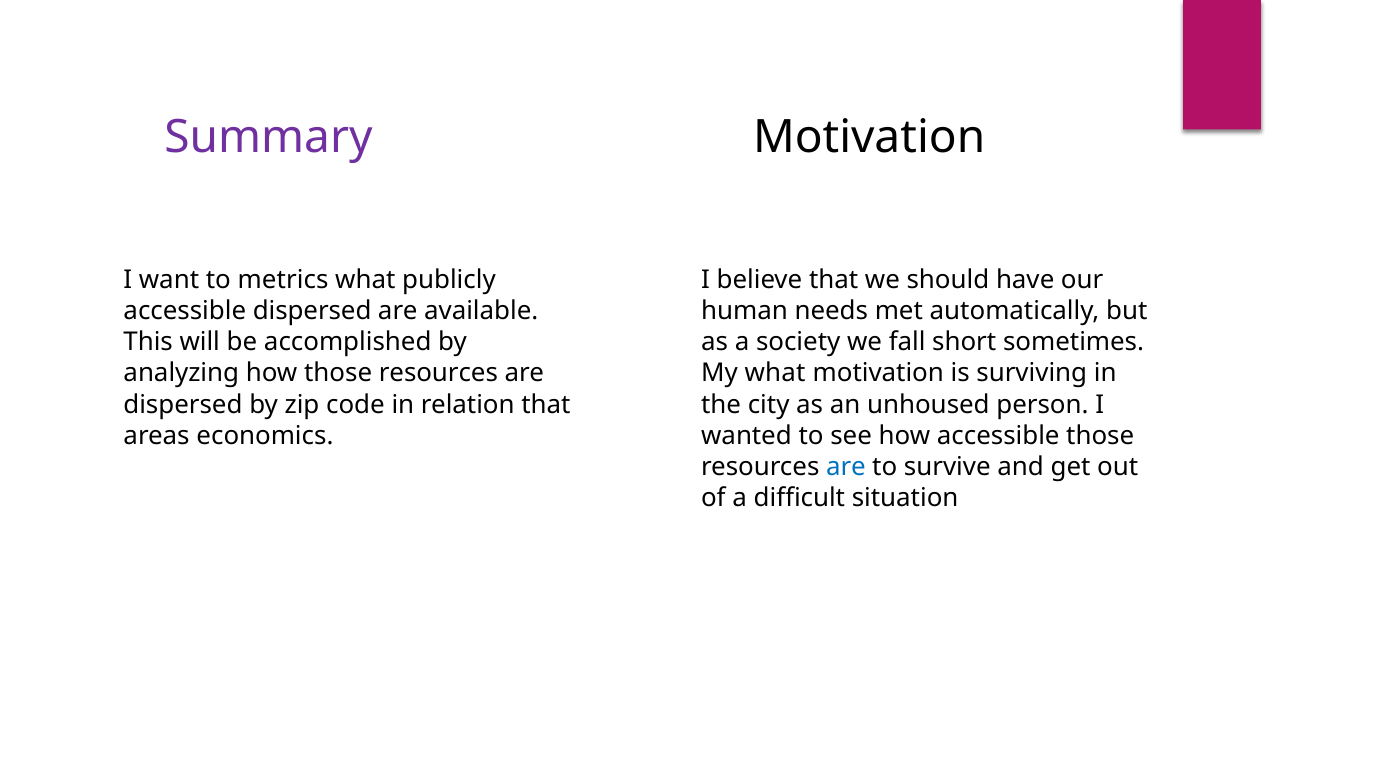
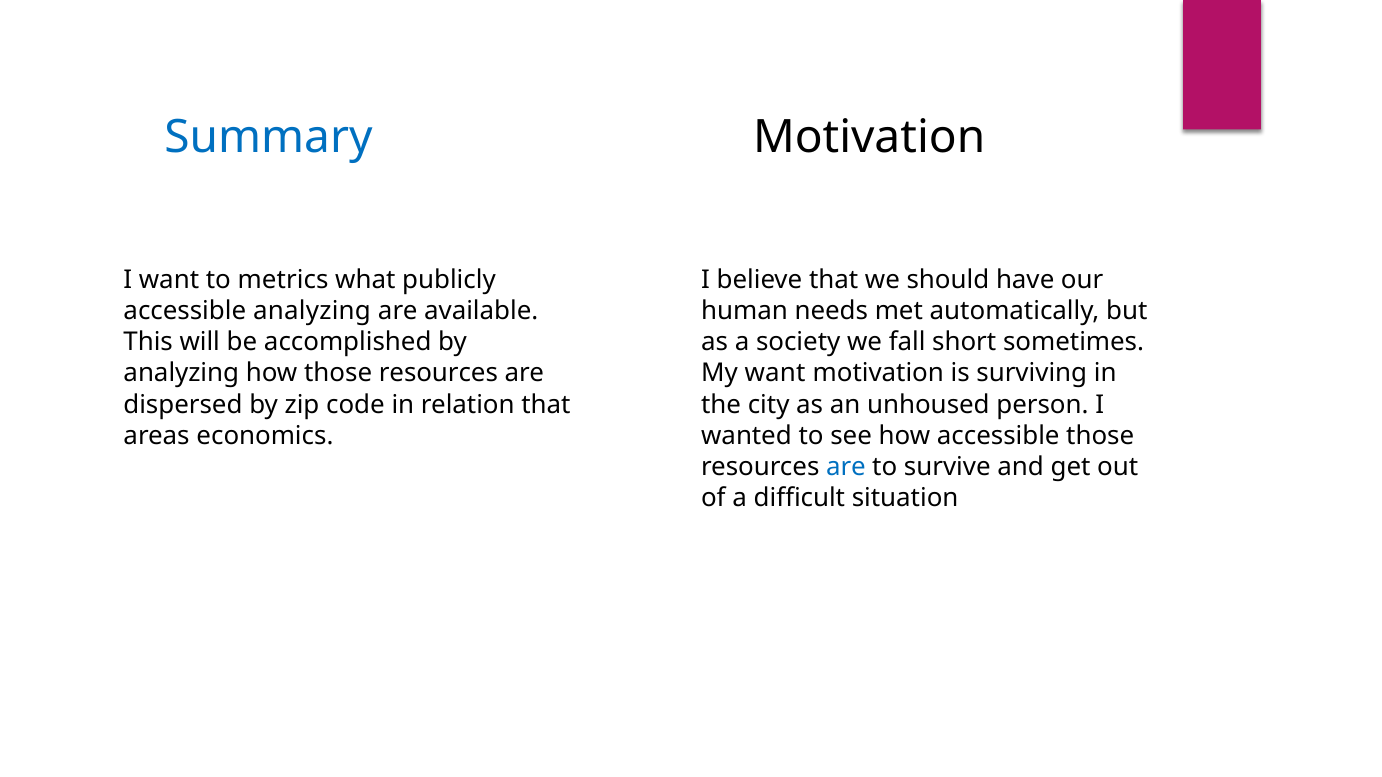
Summary colour: purple -> blue (268, 138)
accessible dispersed: dispersed -> analyzing (312, 311)
My what: what -> want (775, 374)
